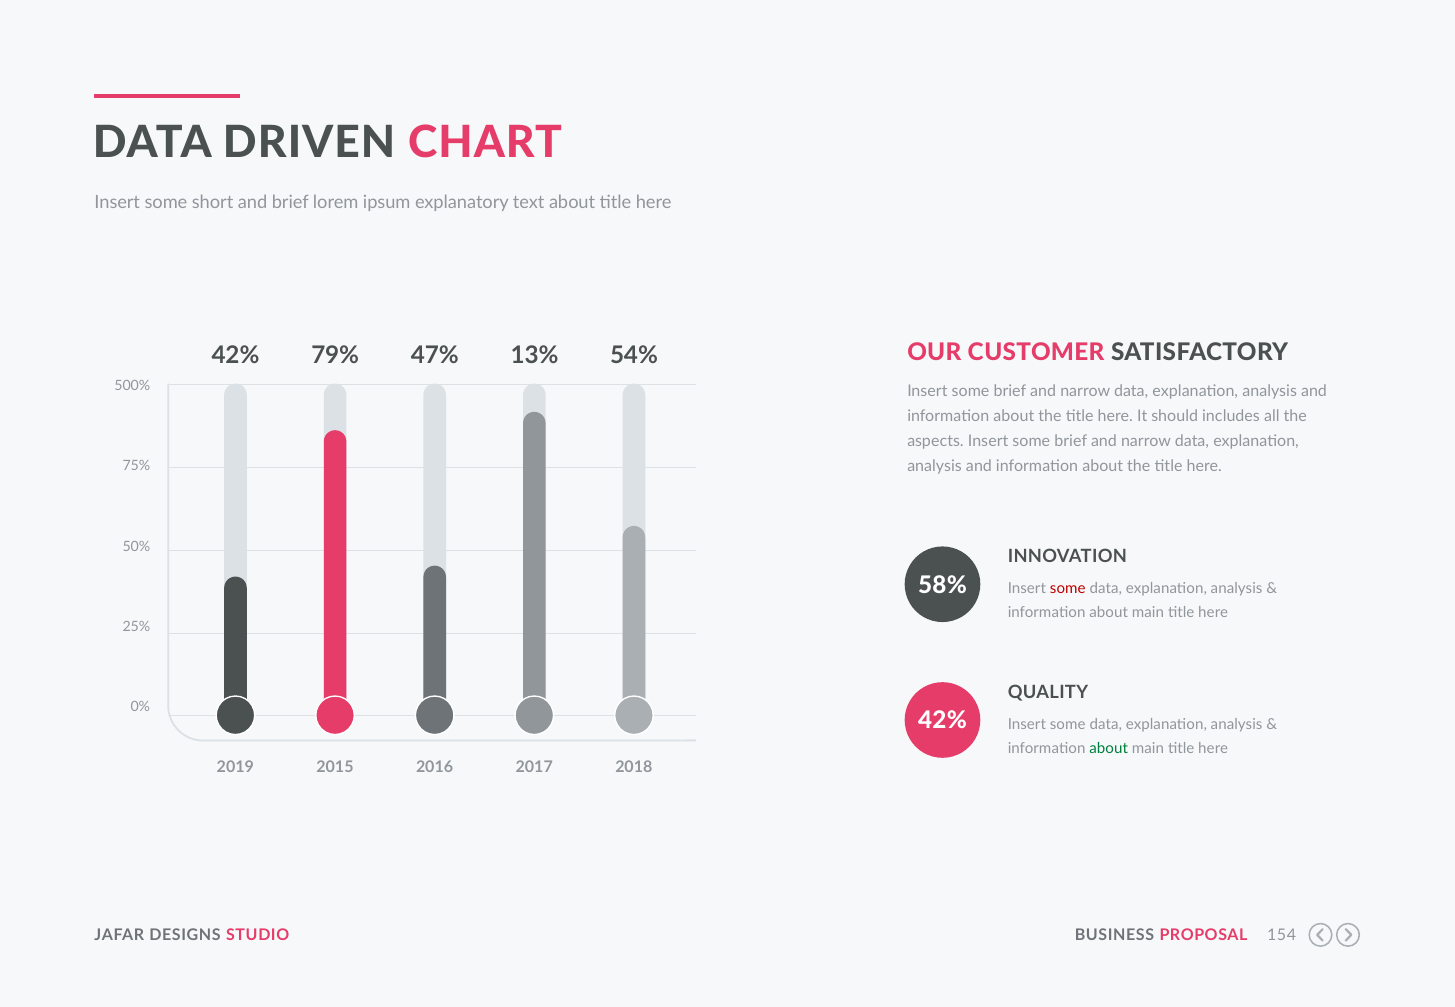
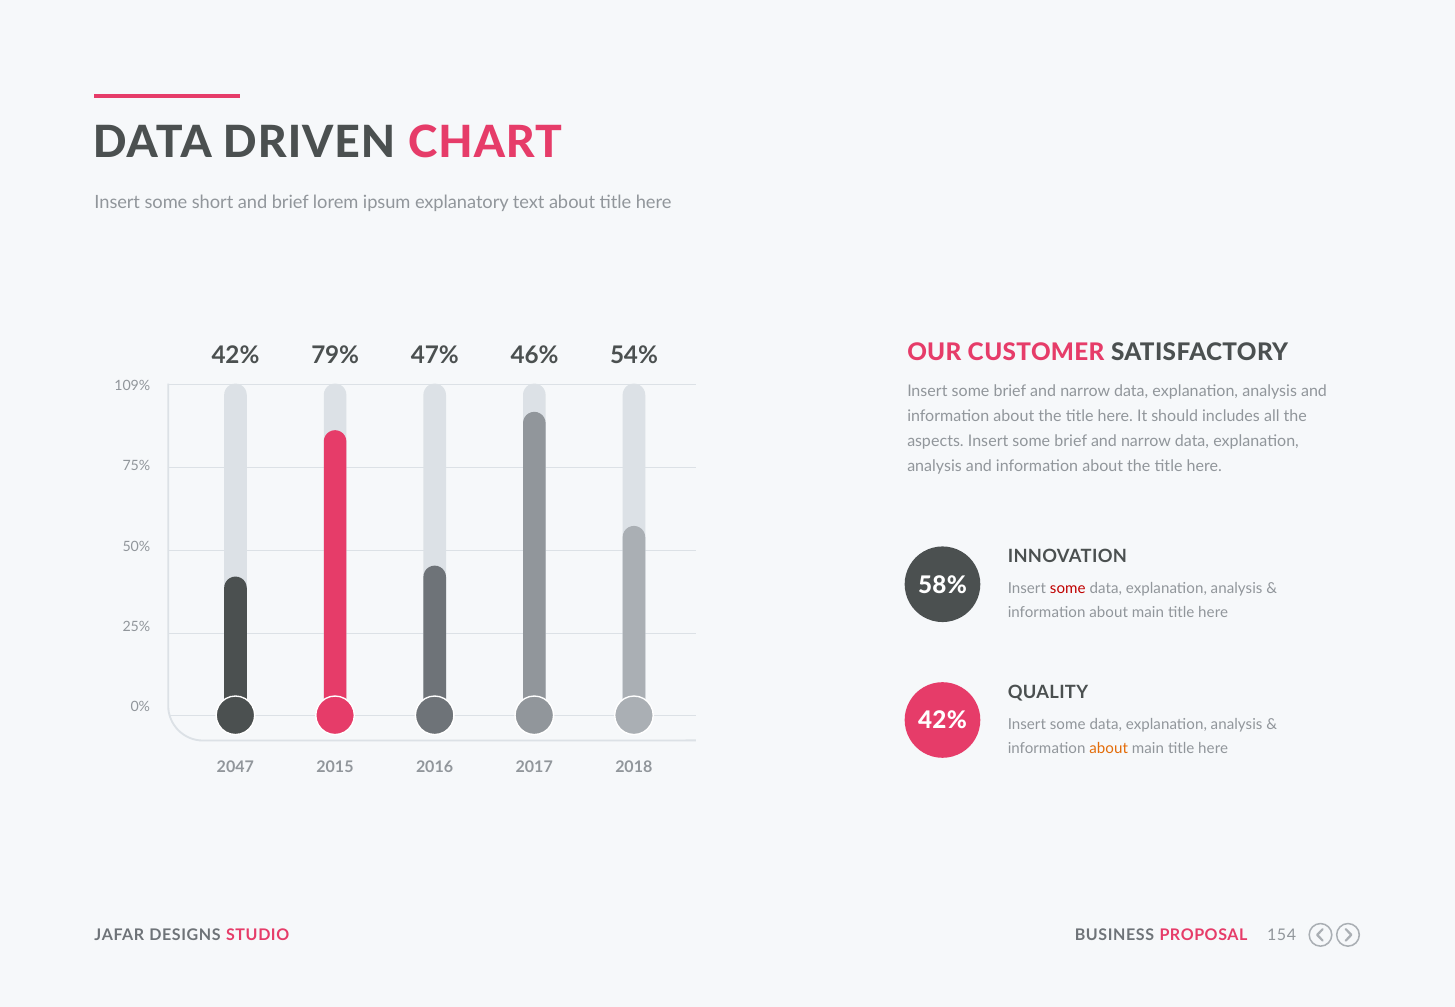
13%: 13% -> 46% (534, 355)
500%: 500% -> 109% (132, 386)
about colour: green -> orange (1109, 748)
2019: 2019 -> 2047 (235, 768)
